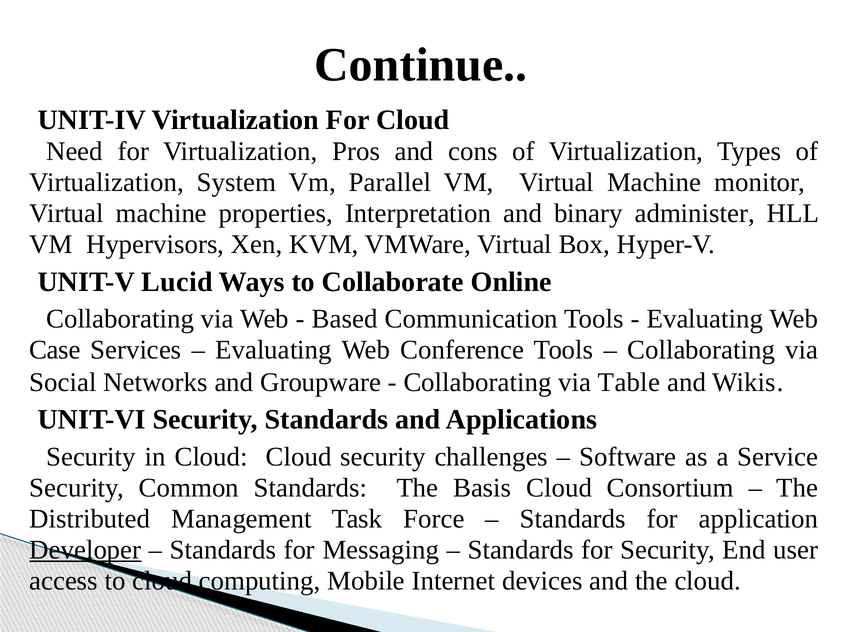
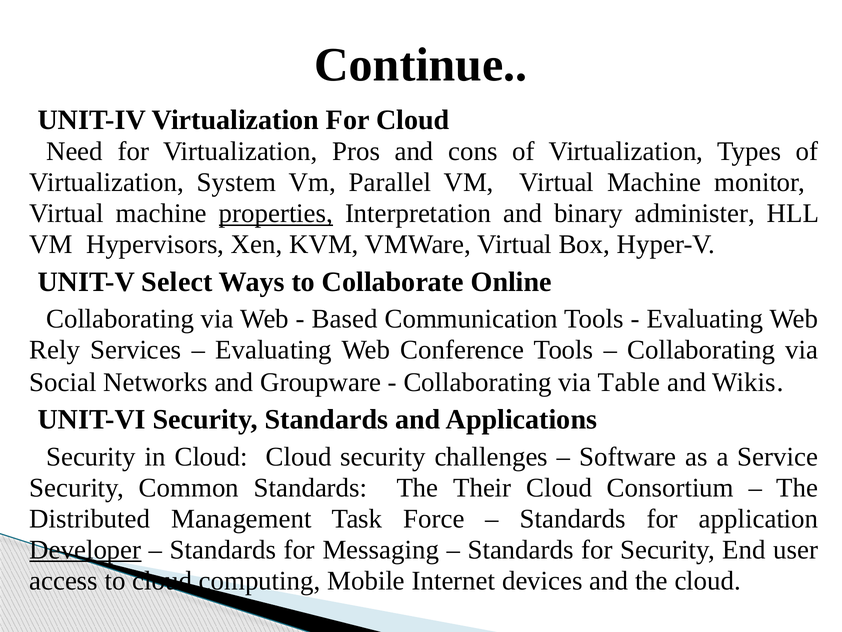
properties underline: none -> present (276, 213)
Lucid: Lucid -> Select (177, 282)
Case: Case -> Rely (55, 350)
Basis: Basis -> Their (482, 488)
